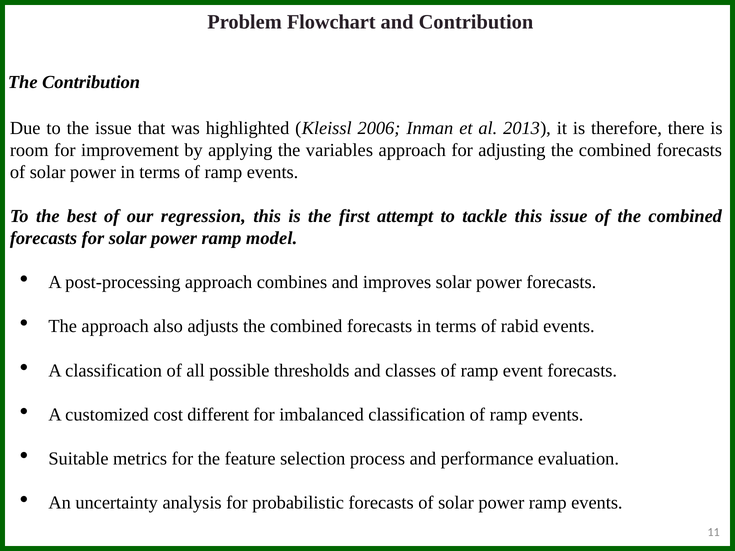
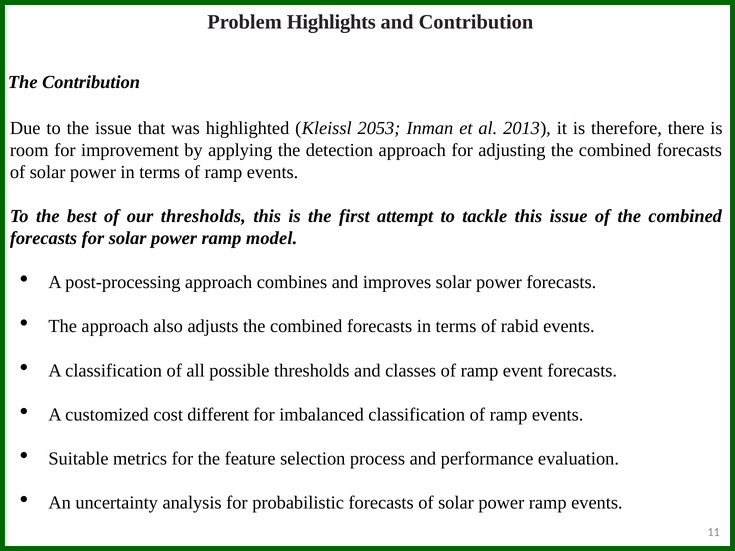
Flowchart: Flowchart -> Highlights (331, 22)
2006: 2006 -> 2053 (379, 128)
variables: variables -> detection (339, 150)
our regression: regression -> thresholds (203, 216)
